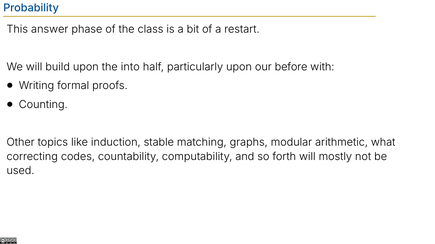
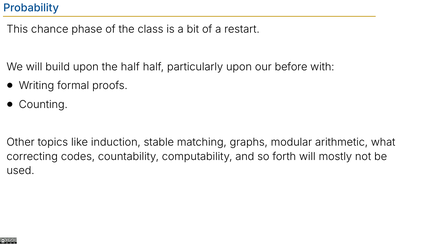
answer: answer -> chance (50, 29)
the into: into -> half (130, 67)
